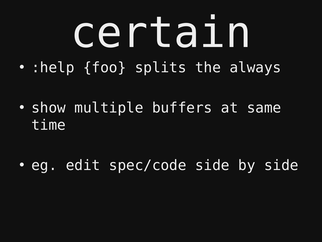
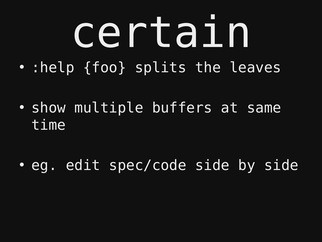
always: always -> leaves (255, 68)
